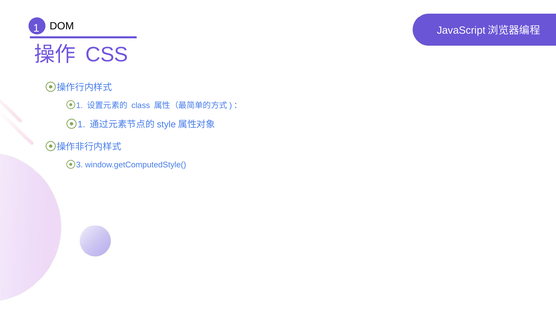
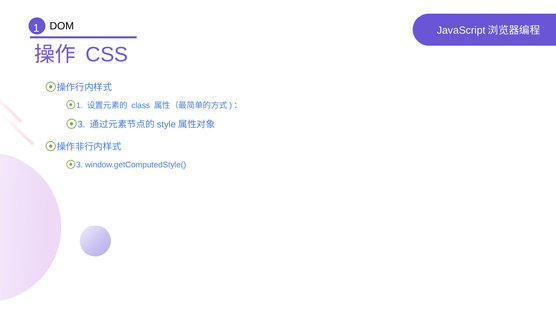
1: 1 -> 3 (81, 124)
